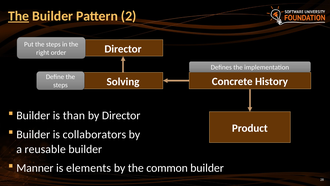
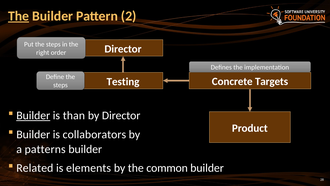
Solving: Solving -> Testing (123, 82)
History: History -> Targets (272, 81)
Builder underline: none -> present (33, 115)
reusable: reusable -> patterns (45, 149)
Manner: Manner -> Related (35, 168)
